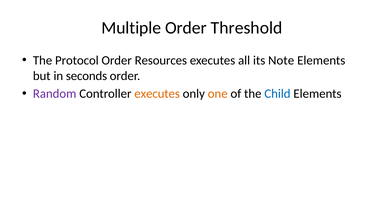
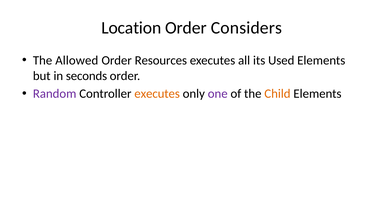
Multiple: Multiple -> Location (131, 28)
Threshold: Threshold -> Considers (246, 28)
Protocol: Protocol -> Allowed (77, 60)
Note: Note -> Used (281, 60)
one colour: orange -> purple (218, 94)
Child colour: blue -> orange (277, 94)
